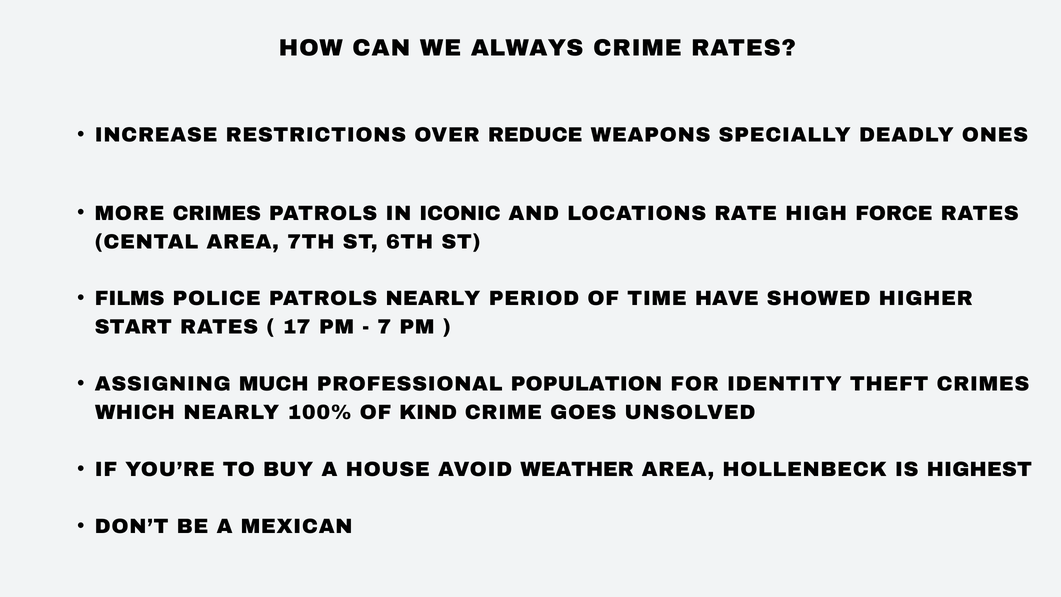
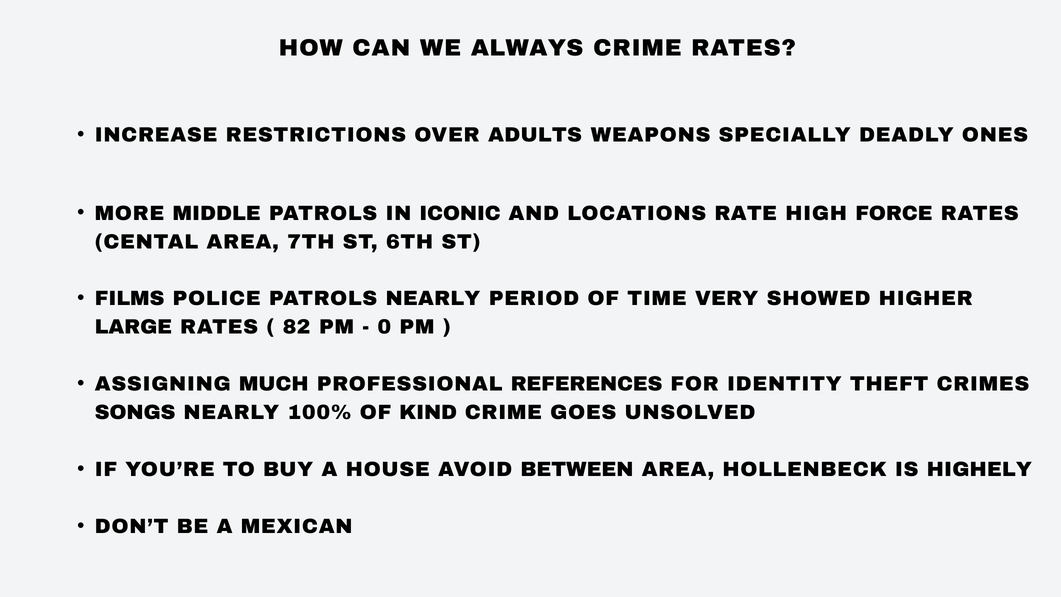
REDUCE: REDUCE -> ADULTS (535, 135)
MORE CRIMES: CRIMES -> MIDDLE (217, 213)
HAVE: HAVE -> VERY (727, 299)
START: START -> LARGE (133, 327)
17: 17 -> 82 (297, 327)
7: 7 -> 0 (384, 327)
POPULATION: POPULATION -> REFERENCES (587, 384)
WHICH: WHICH -> SONGS (135, 412)
WEATHER: WEATHER -> BETWEEN (577, 469)
HIGHEST: HIGHEST -> HIGHELY (979, 469)
